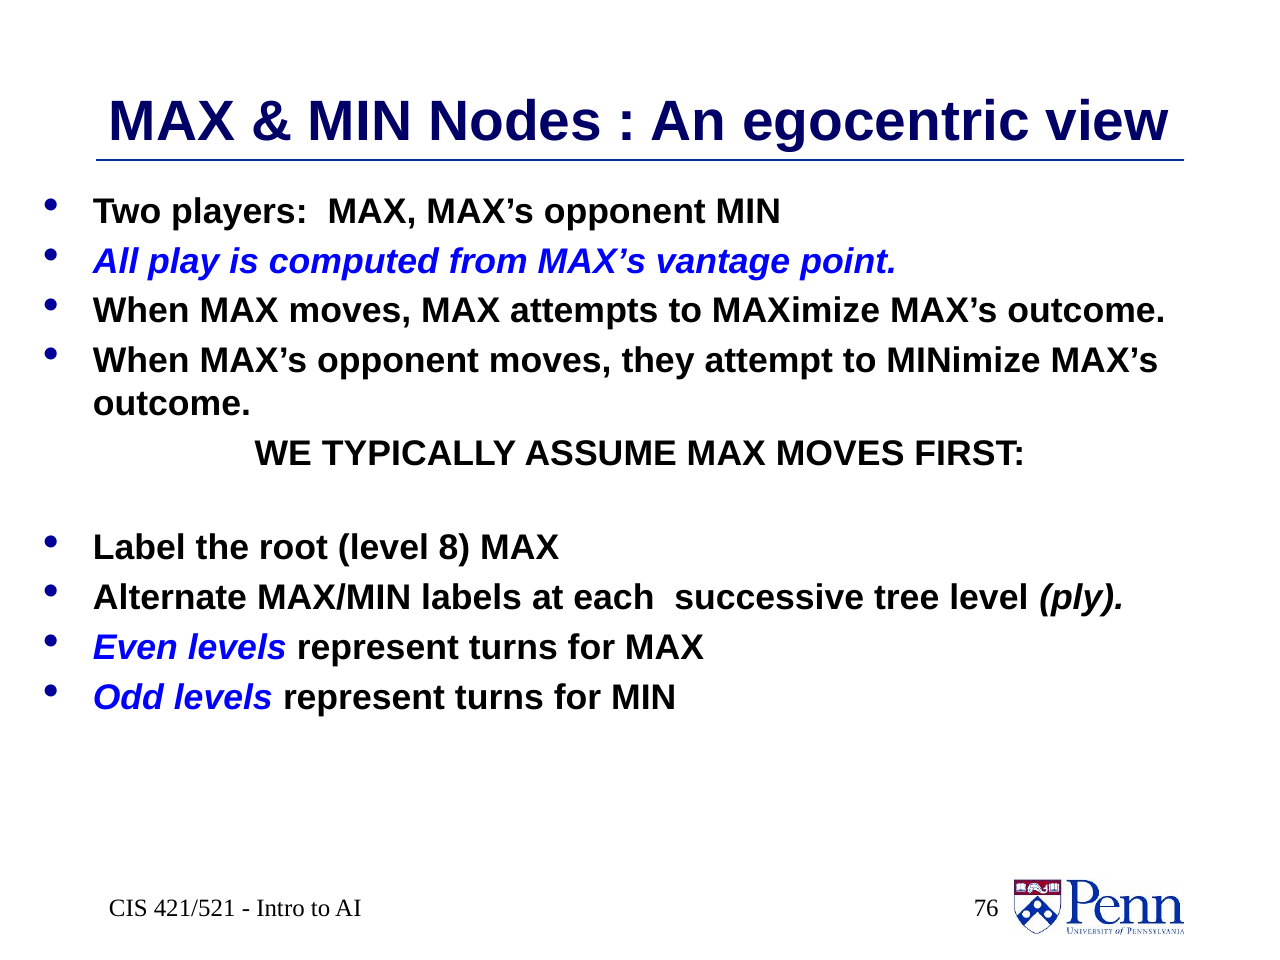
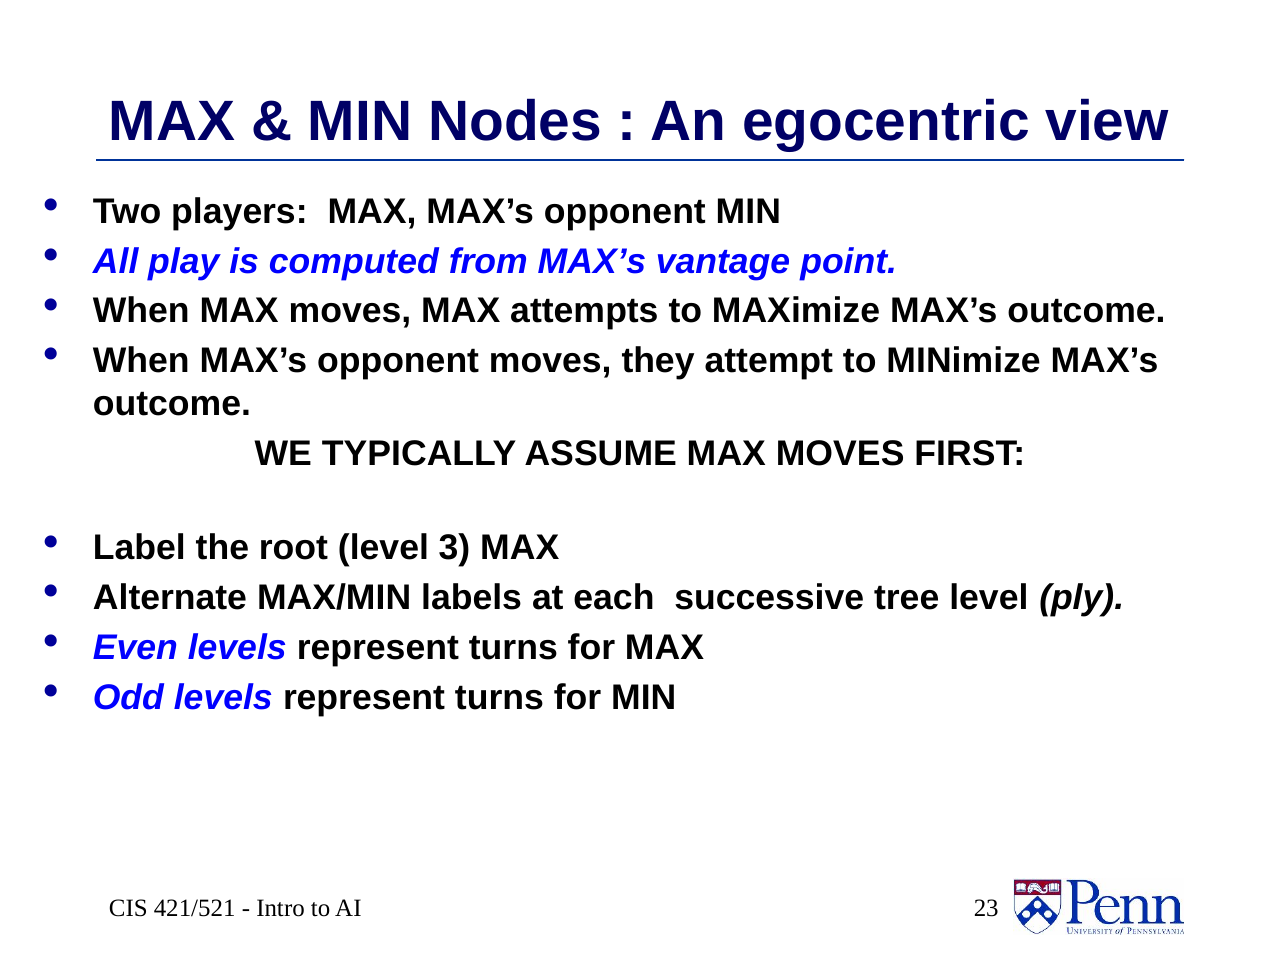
8: 8 -> 3 (455, 548)
76: 76 -> 23 (986, 908)
